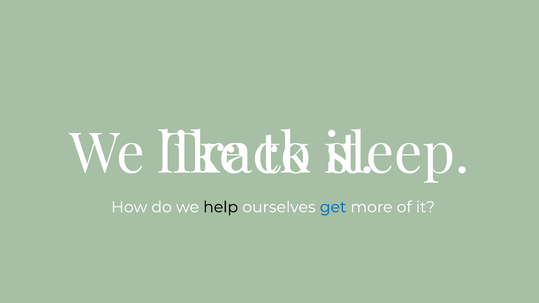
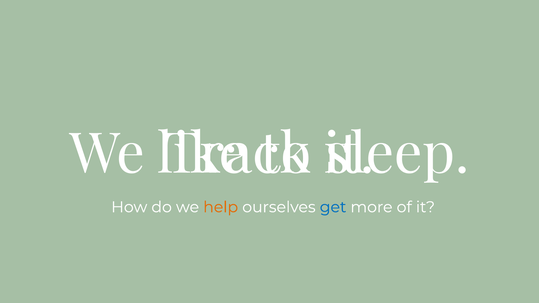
help colour: black -> orange (221, 207)
